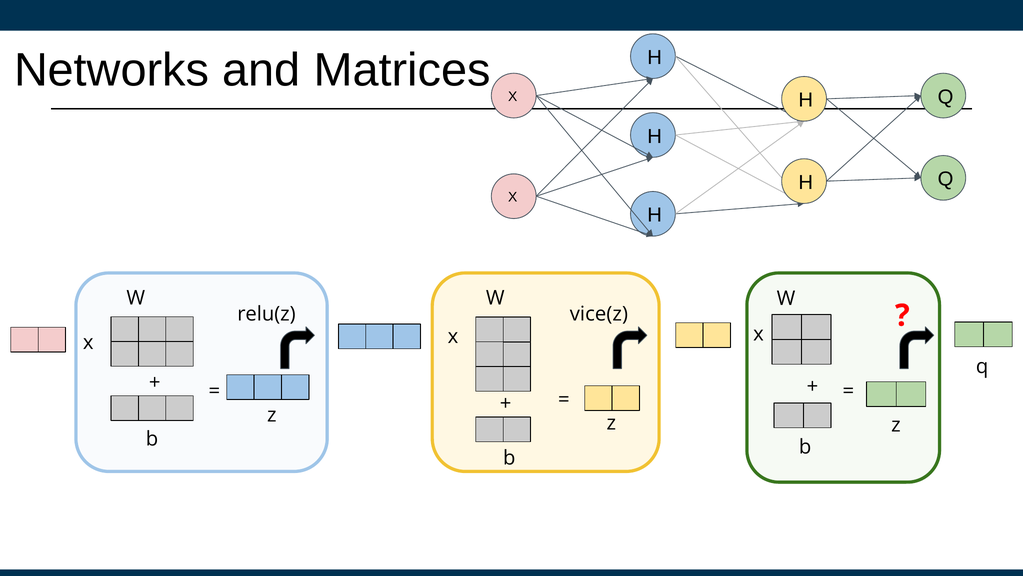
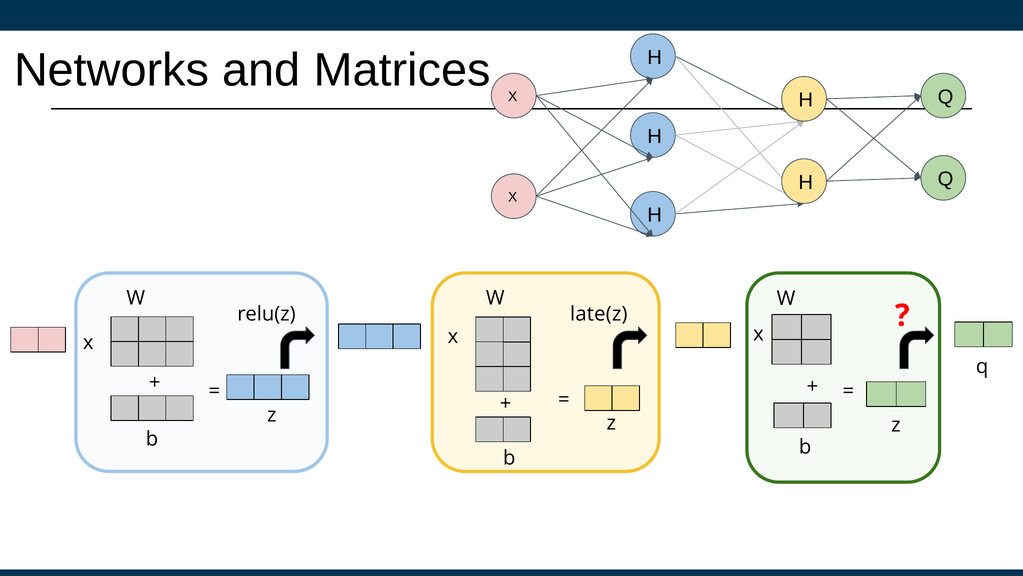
vice(z: vice(z -> late(z (599, 314)
